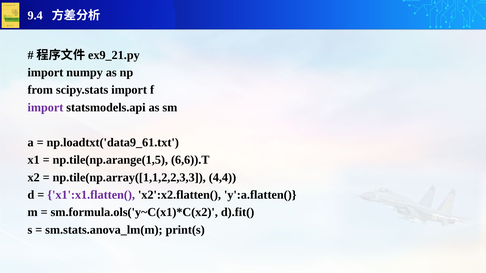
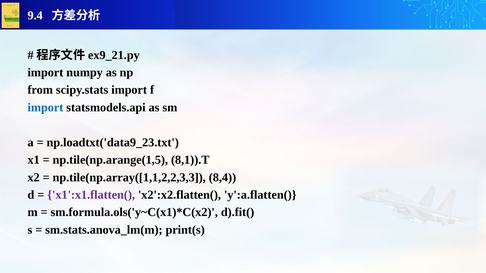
import colour: purple -> blue (45, 108)
np.loadtxt('data9_61.txt: np.loadtxt('data9_61.txt -> np.loadtxt('data9_23.txt (113, 143)
6,6)).T: 6,6)).T -> 8,1)).T (190, 160)
4,4: 4,4 -> 8,4 (222, 178)
